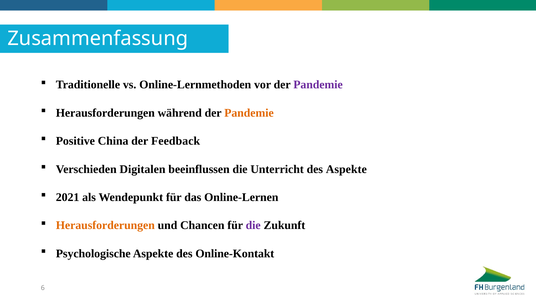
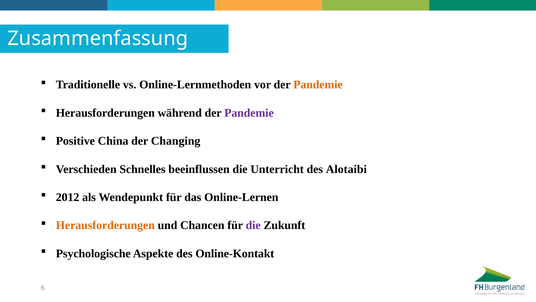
Pandemie colour: purple -> orange (318, 85)
Pandemie colour: orange -> purple (249, 113)
Feedback: Feedback -> Changing (176, 141)
Digitalen: Digitalen -> Schnelles (143, 169)
des Aspekte: Aspekte -> Alotaibi (346, 169)
2021: 2021 -> 2012 (68, 197)
